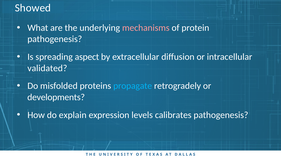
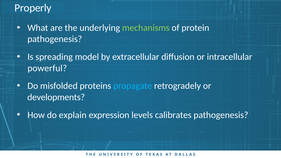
Showed: Showed -> Properly (33, 8)
mechanisms colour: pink -> light green (146, 28)
aspect: aspect -> model (87, 57)
validated: validated -> powerful (47, 68)
